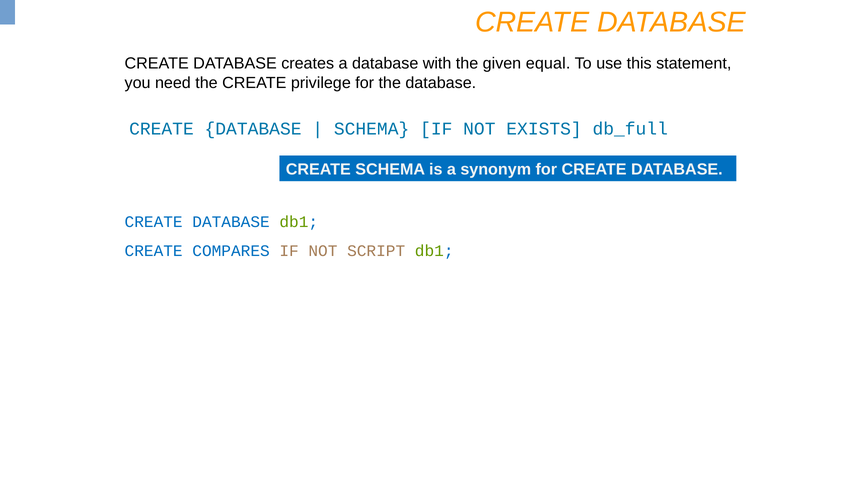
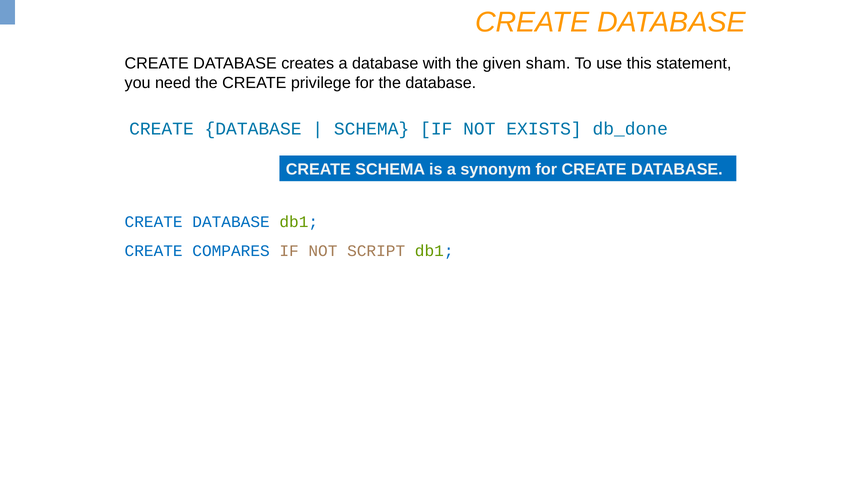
equal: equal -> sham (548, 64)
db_full: db_full -> db_done (630, 129)
